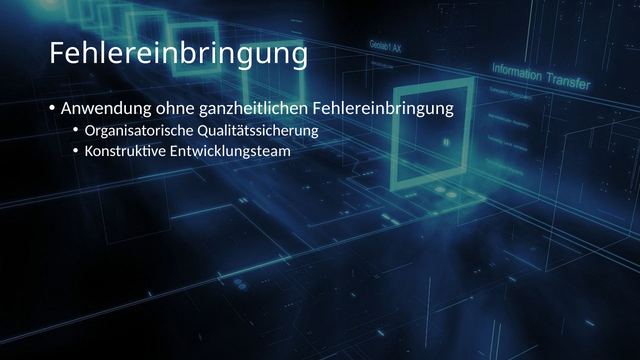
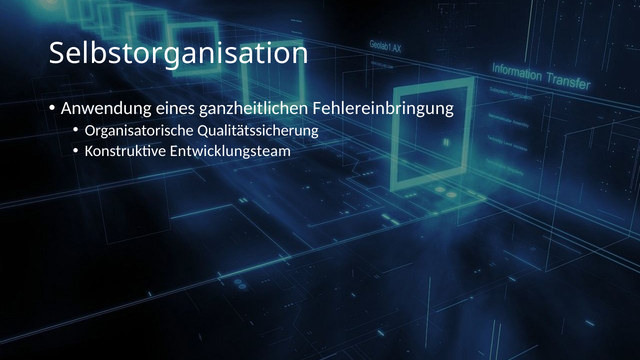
Fehlereinbringung: Fehlereinbringung -> Selbstorganisation (179, 54)
ohne: ohne -> eines (175, 108)
